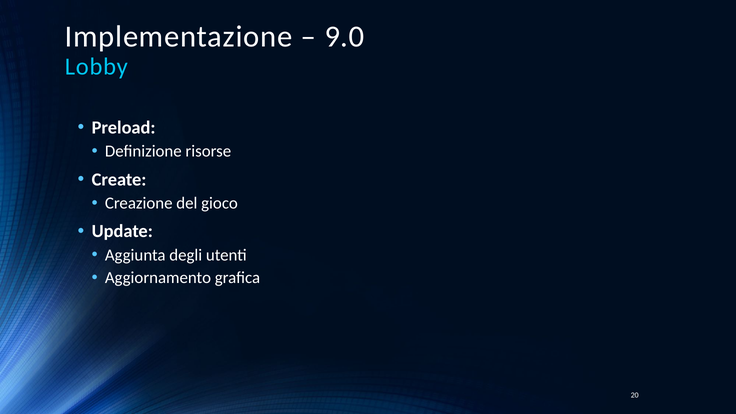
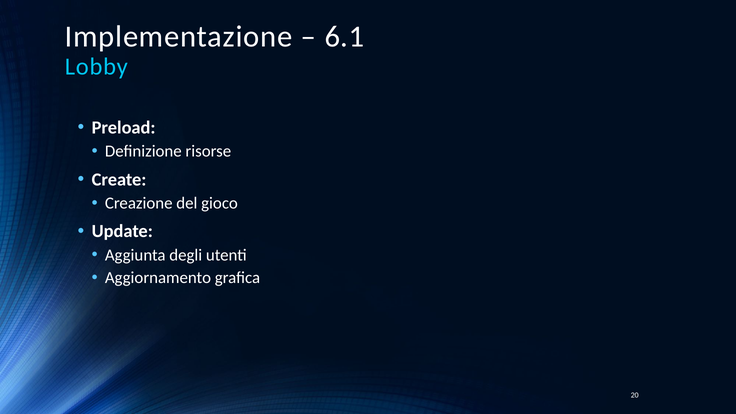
9.0: 9.0 -> 6.1 (344, 37)
